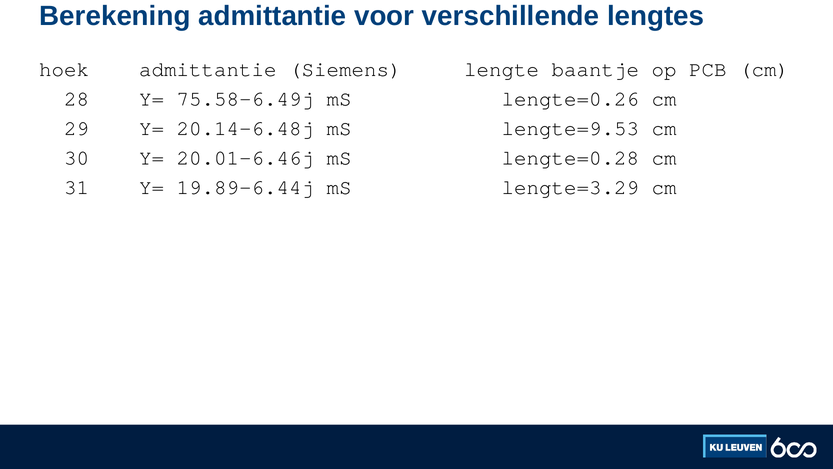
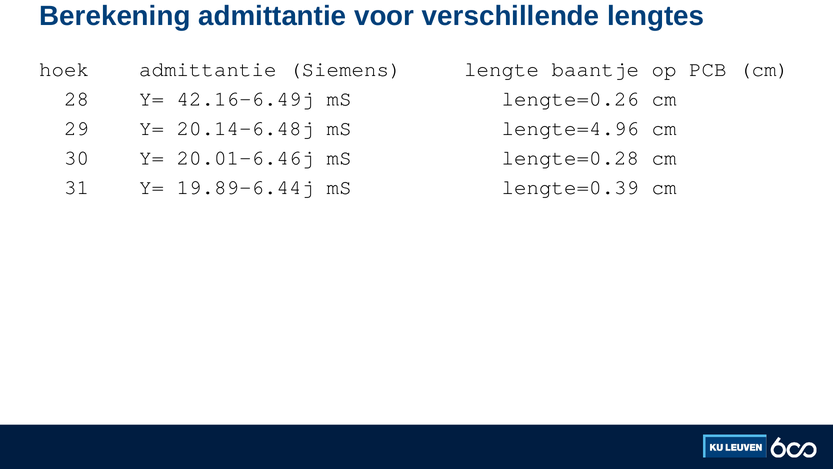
75.58-6.49j: 75.58-6.49j -> 42.16-6.49j (246, 99)
lengte=9.53: lengte=9.53 -> lengte=4.96 (571, 128)
lengte=3.29: lengte=3.29 -> lengte=0.39 (571, 187)
